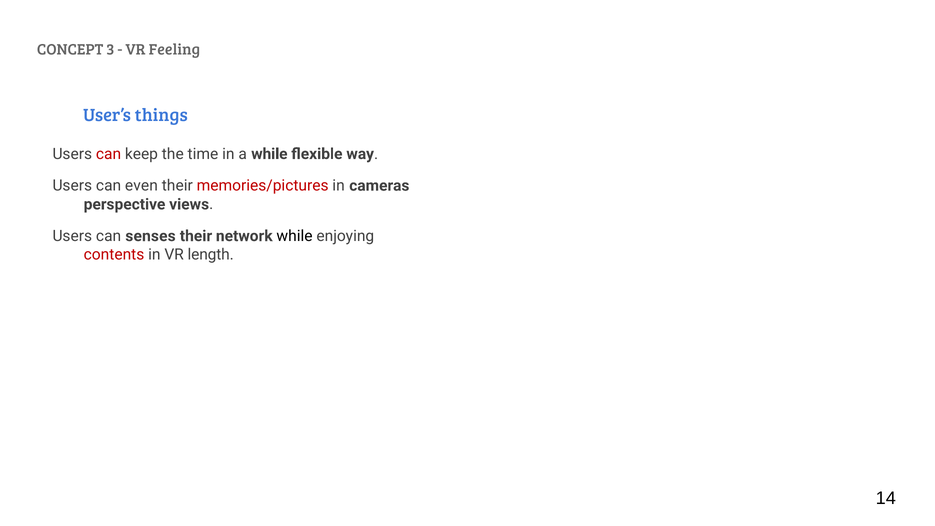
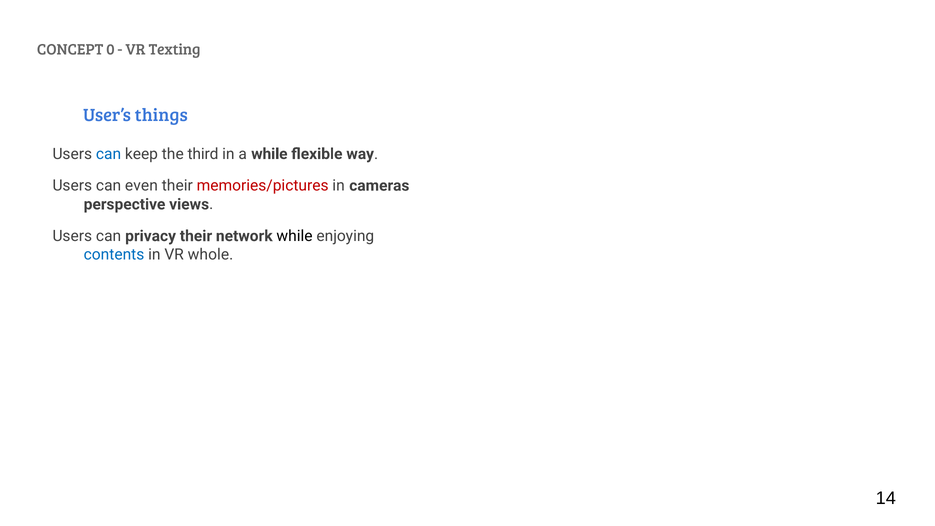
3: 3 -> 0 (110, 50)
Feeling: Feeling -> Texting (175, 50)
can colour: red -> blue (109, 154)
time: time -> third (203, 154)
senses: senses -> privacy (151, 236)
contents colour: red -> blue (114, 255)
length: length -> whole (211, 255)
